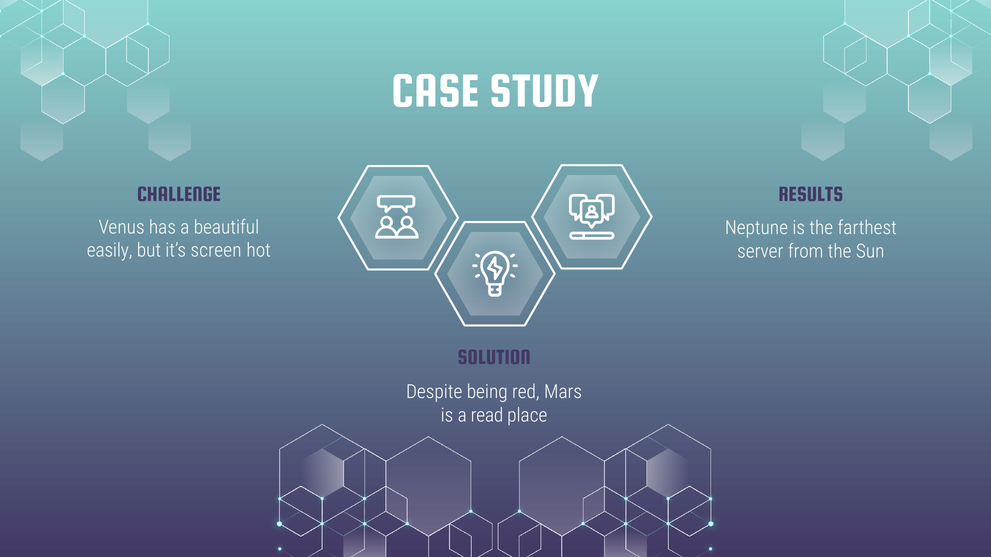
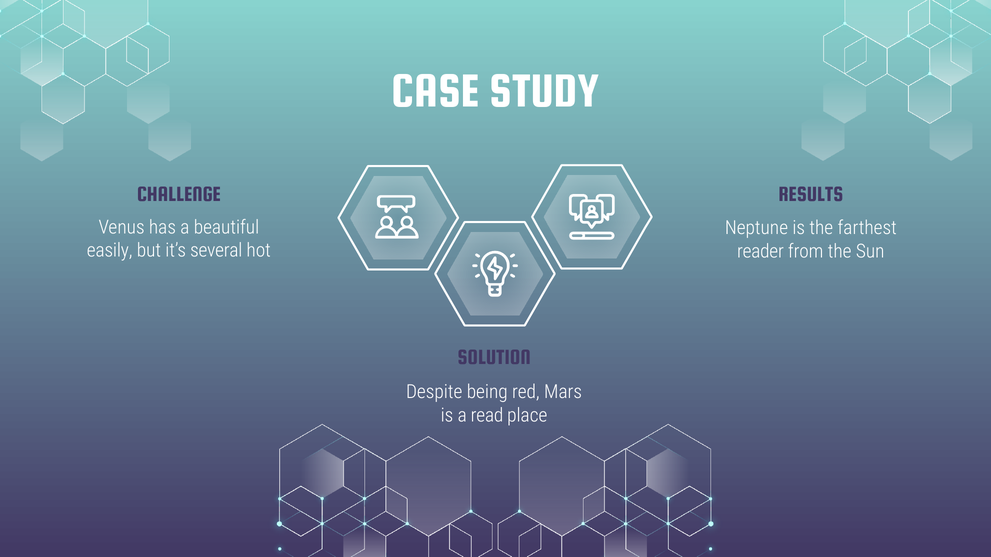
screen: screen -> several (216, 251)
server: server -> reader (760, 251)
